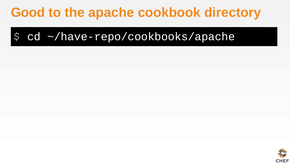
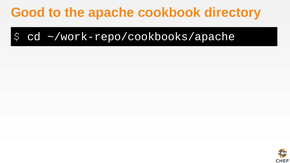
~/have-repo/cookbooks/apache: ~/have-repo/cookbooks/apache -> ~/work-repo/cookbooks/apache (141, 37)
